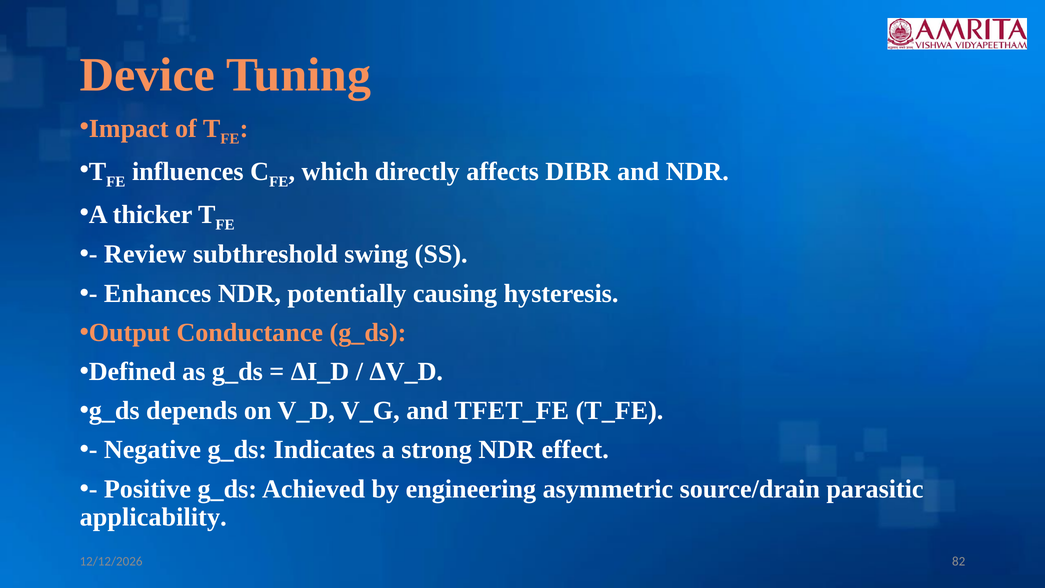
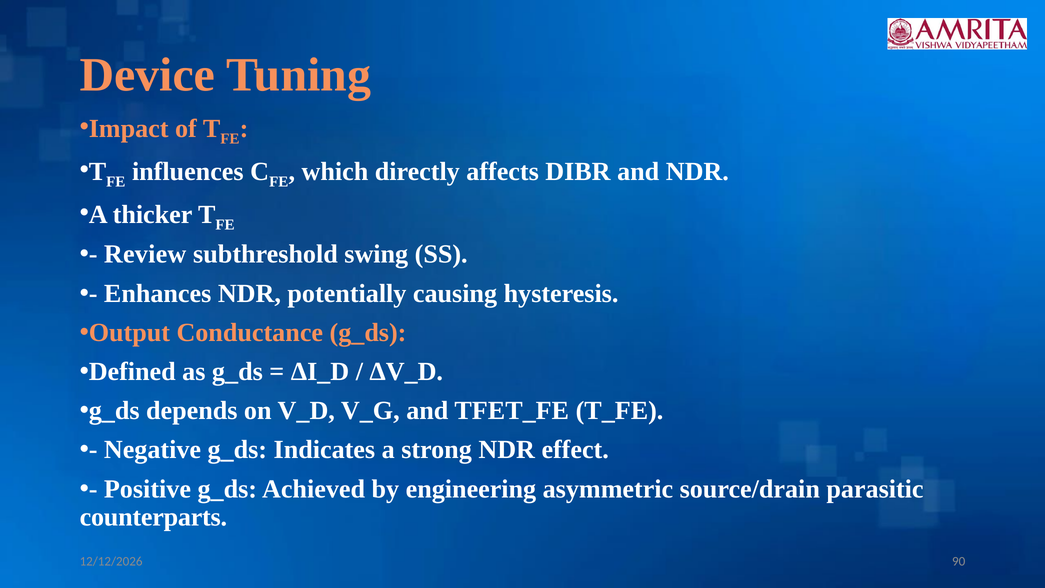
applicability: applicability -> counterparts (153, 517)
82: 82 -> 90 (959, 561)
